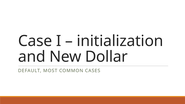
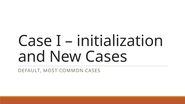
New Dollar: Dollar -> Cases (106, 57)
